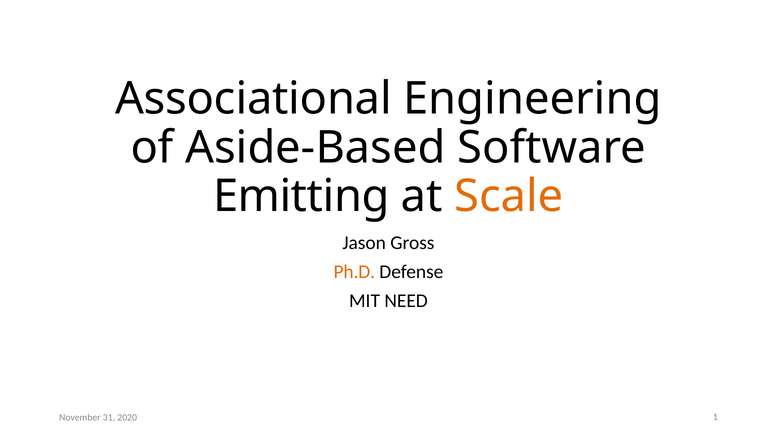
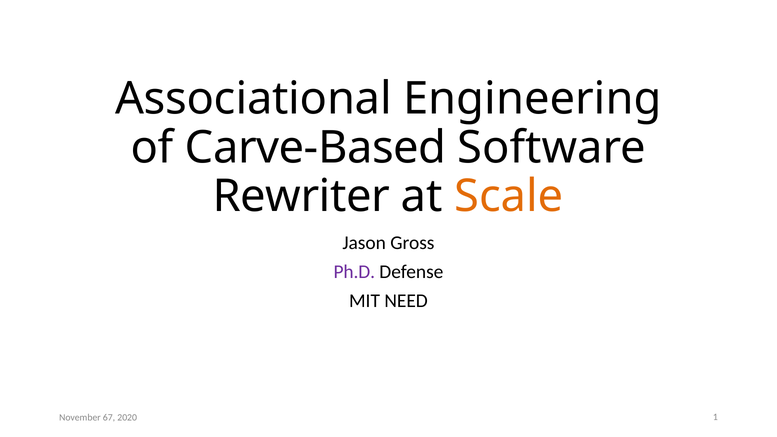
Aside-Based: Aside-Based -> Carve-Based (316, 148)
Emitting: Emitting -> Rewriter (301, 197)
Ph.D colour: orange -> purple (354, 272)
31: 31 -> 67 (109, 417)
